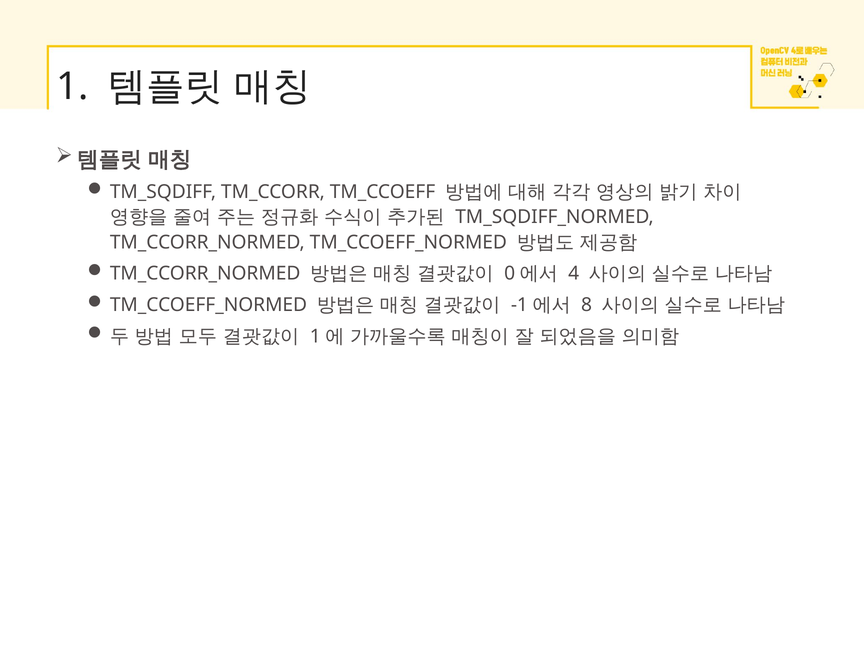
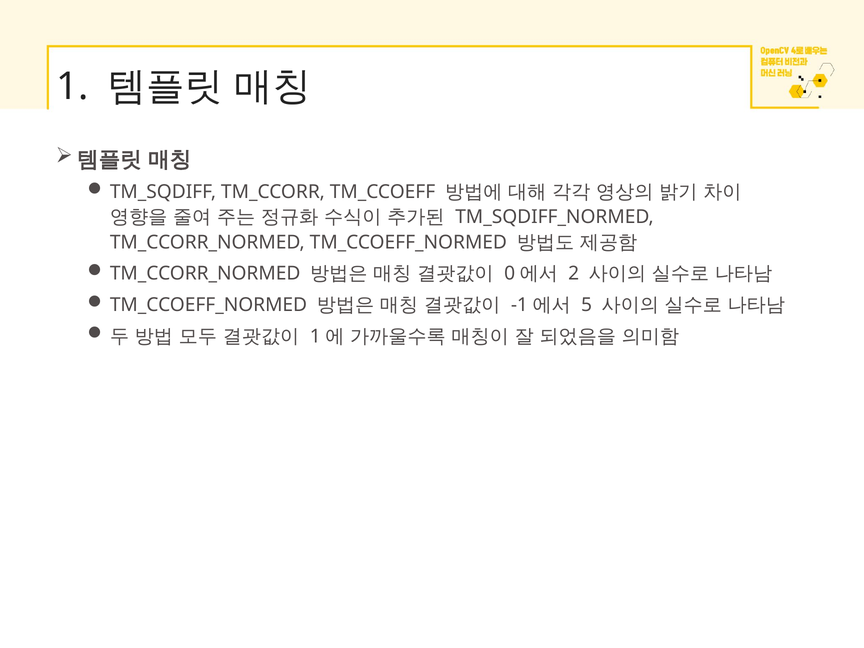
4: 4 -> 2 (574, 274)
8: 8 -> 5 (587, 305)
